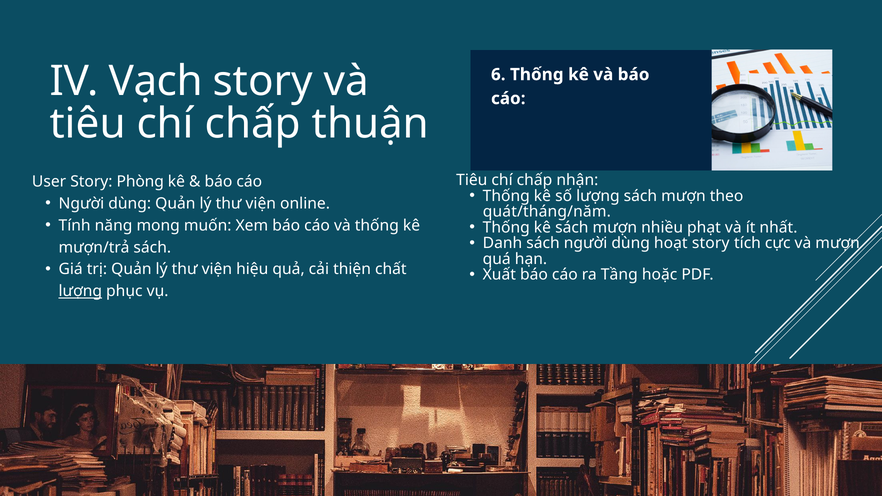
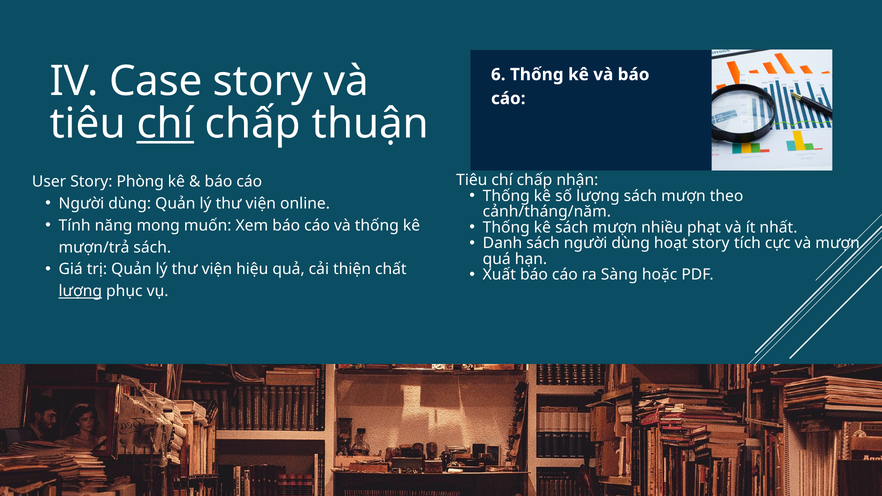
Vạch: Vạch -> Case (156, 81)
chí underline: none -> present (165, 124)
quát/tháng/năm: quát/tháng/năm -> cảnh/tháng/năm (547, 212)
Tầng: Tầng -> Sàng (619, 275)
